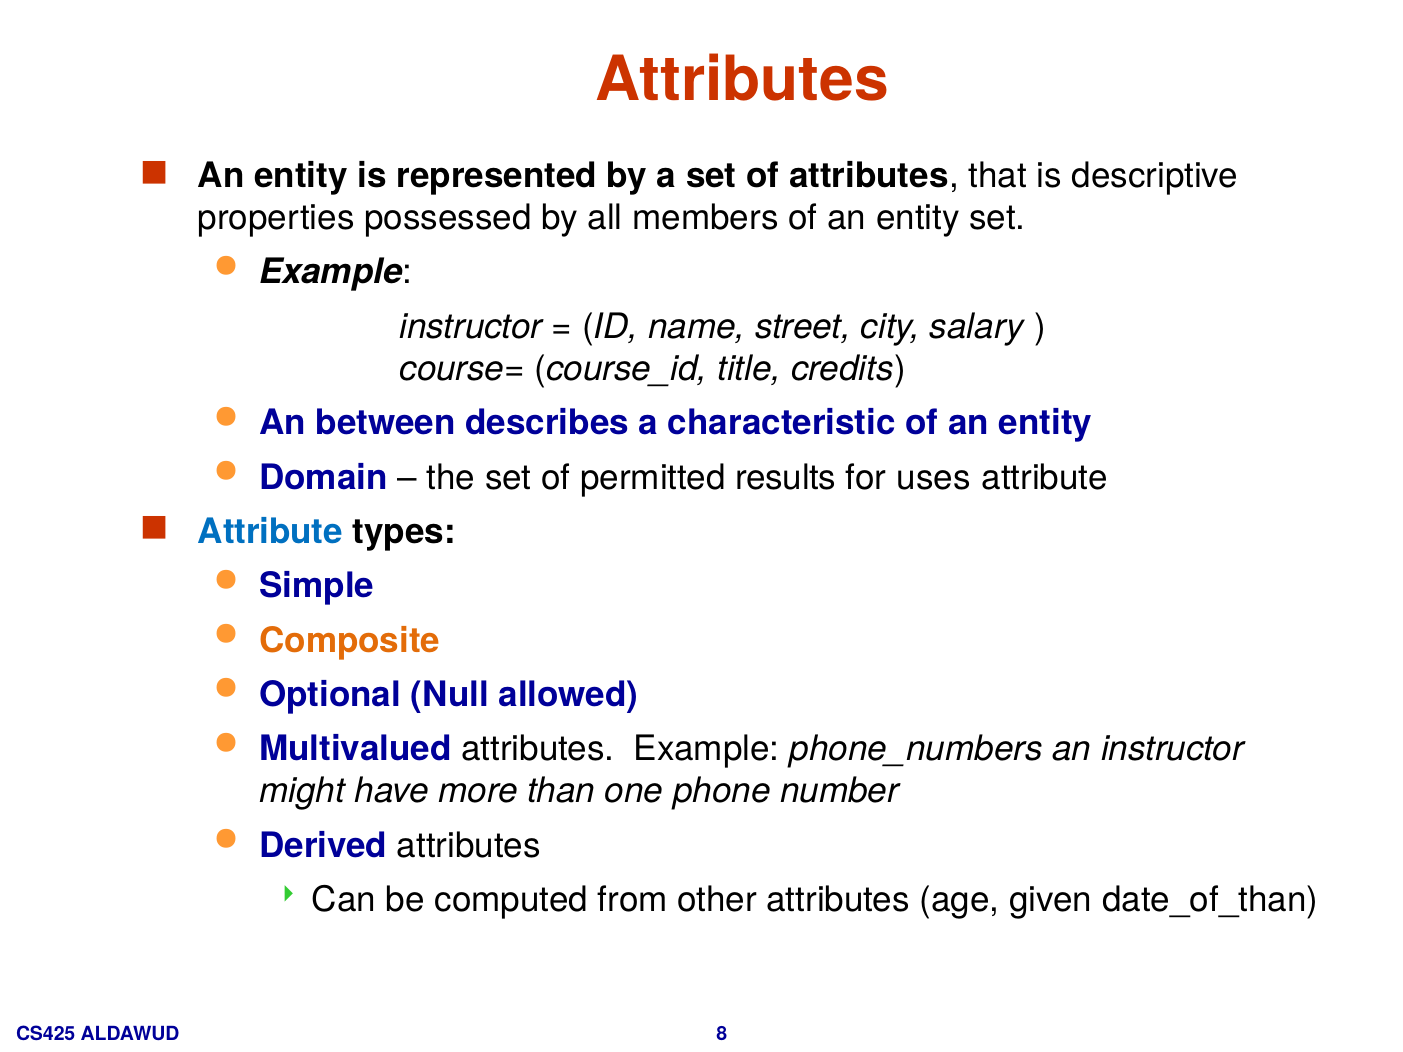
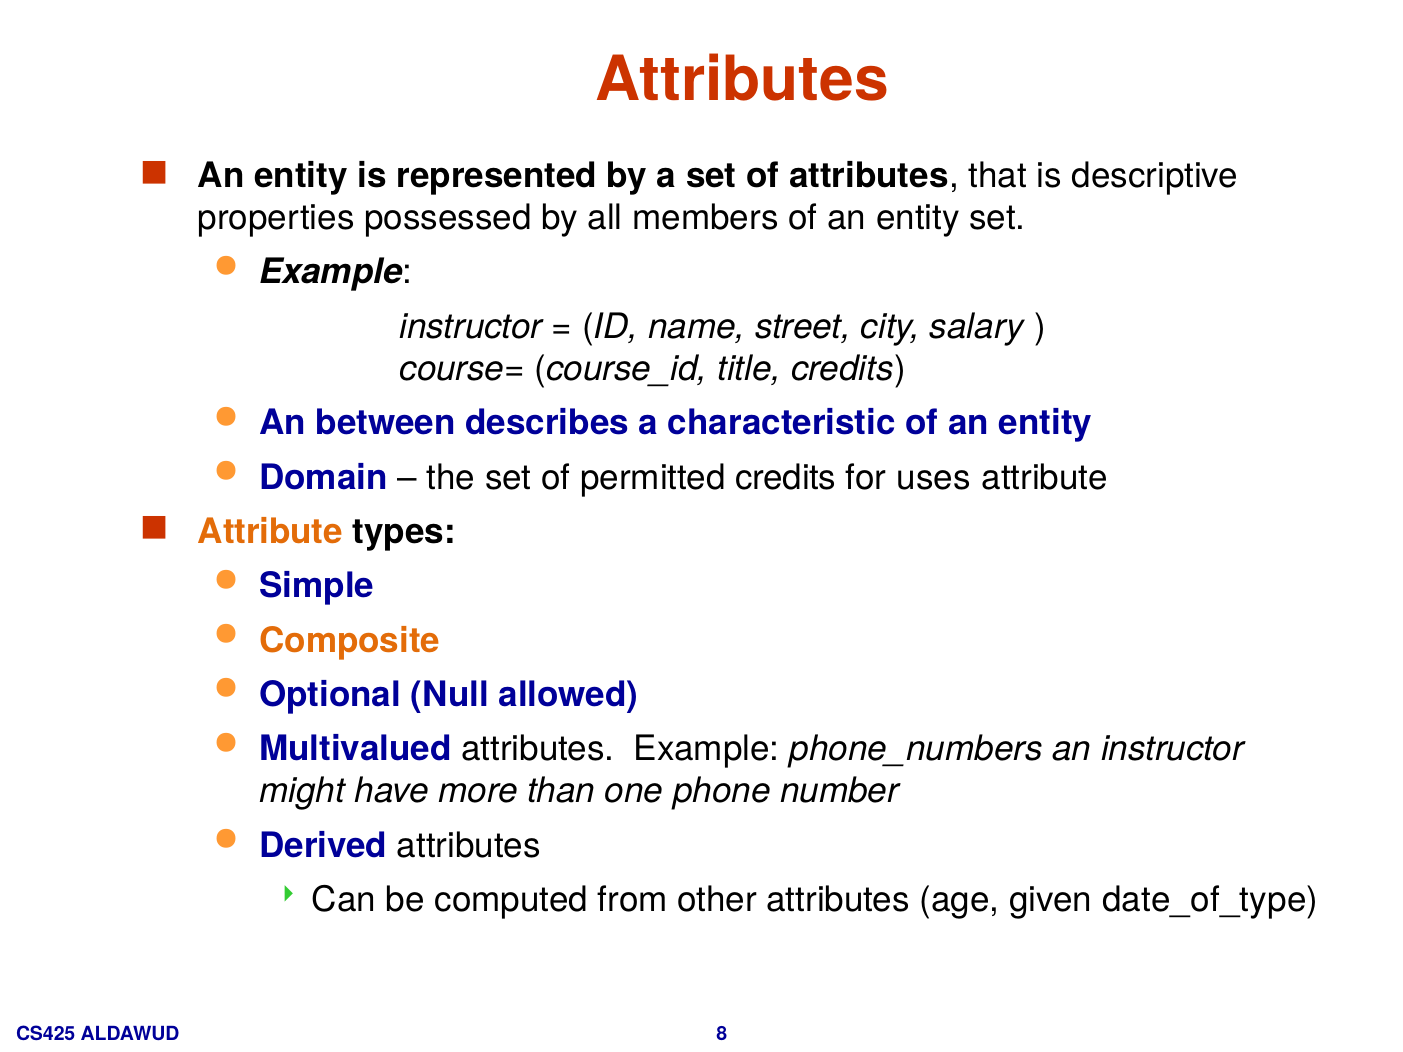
permitted results: results -> credits (786, 478)
Attribute colour: blue -> orange (270, 532)
date_of_than: date_of_than -> date_of_type (1210, 900)
